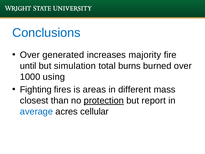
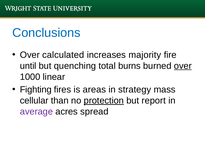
generated: generated -> calculated (63, 55)
simulation: simulation -> quenching (75, 66)
over underline: none -> present (183, 66)
using: using -> linear (54, 77)
different: different -> strategy (135, 89)
closest: closest -> cellular (34, 100)
average colour: blue -> purple (36, 111)
cellular: cellular -> spread (94, 111)
